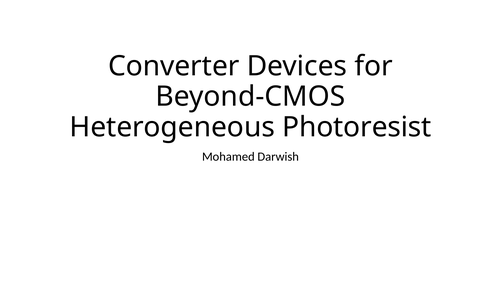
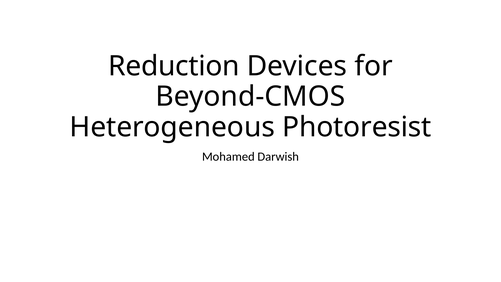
Converter: Converter -> Reduction (174, 66)
